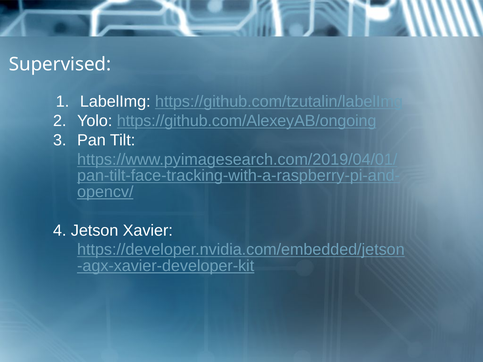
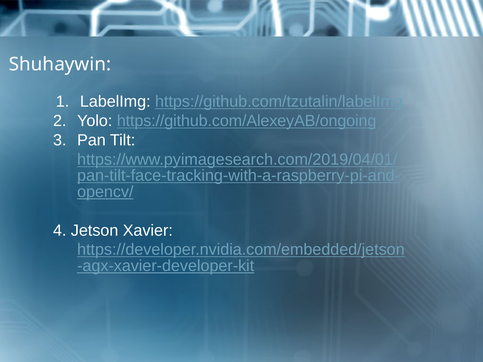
Supervised: Supervised -> Shuhaywin (60, 64)
